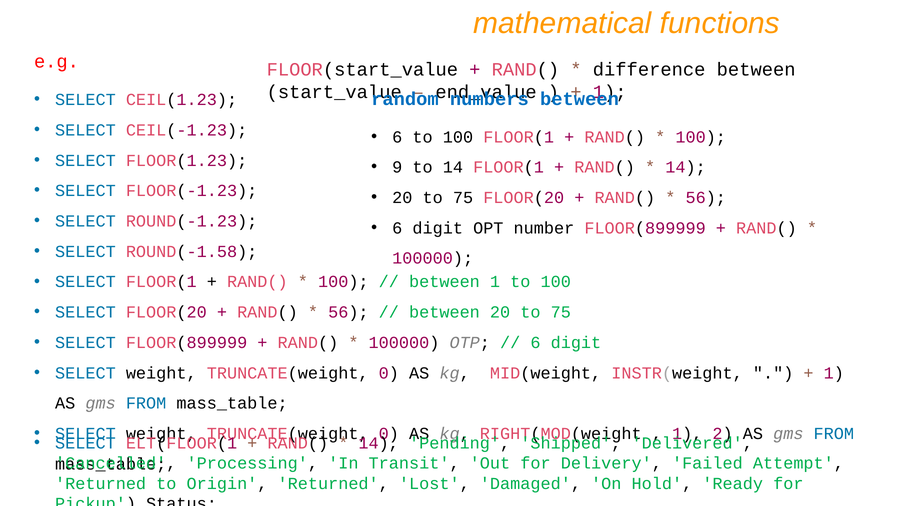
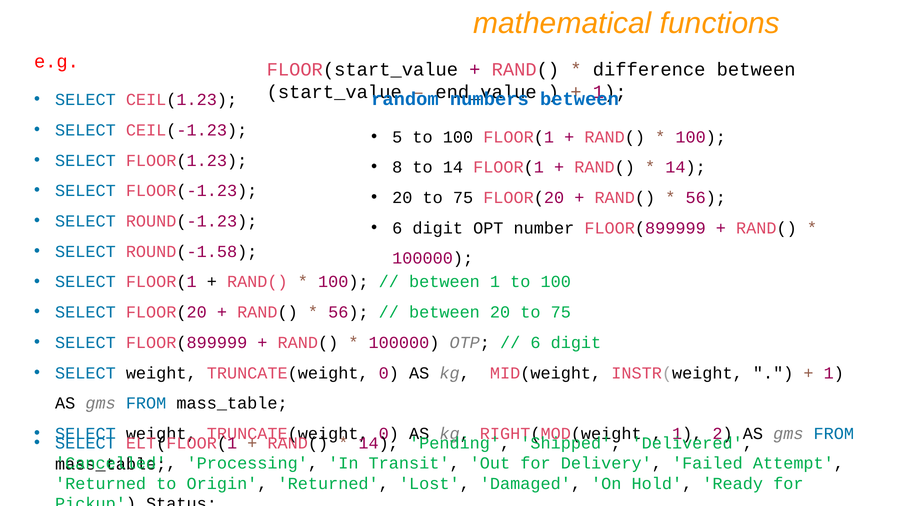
6: 6 -> 5 (397, 137)
9: 9 -> 8 (397, 167)
